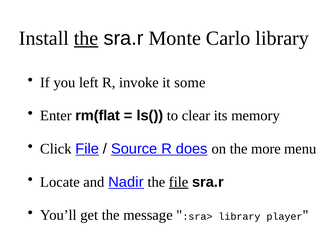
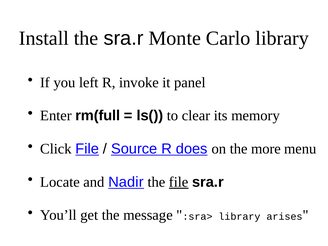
the underline: present -> none (86, 38)
some: some -> panel (190, 82)
rm(flat: rm(flat -> rm(full (98, 116)
player: player -> arises (284, 217)
